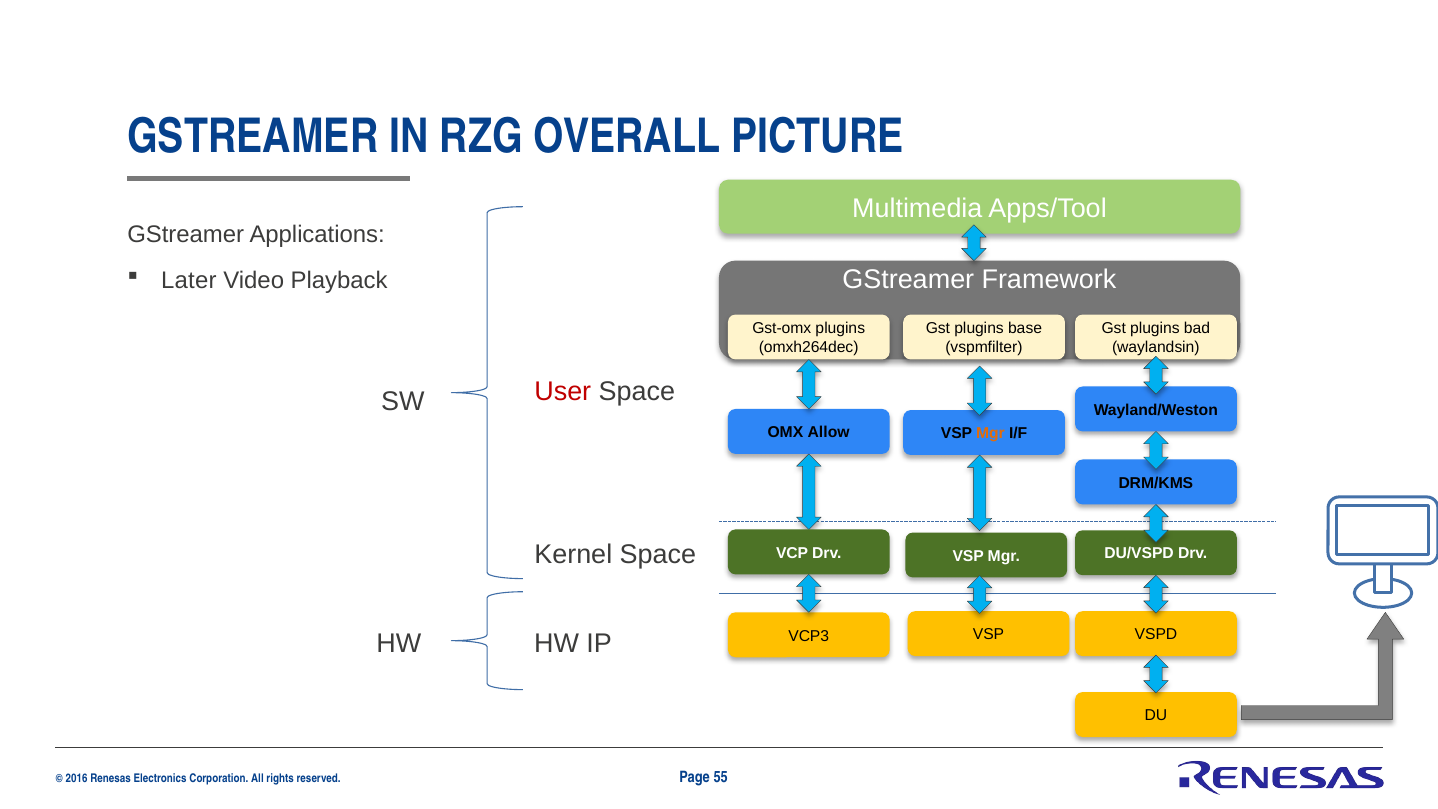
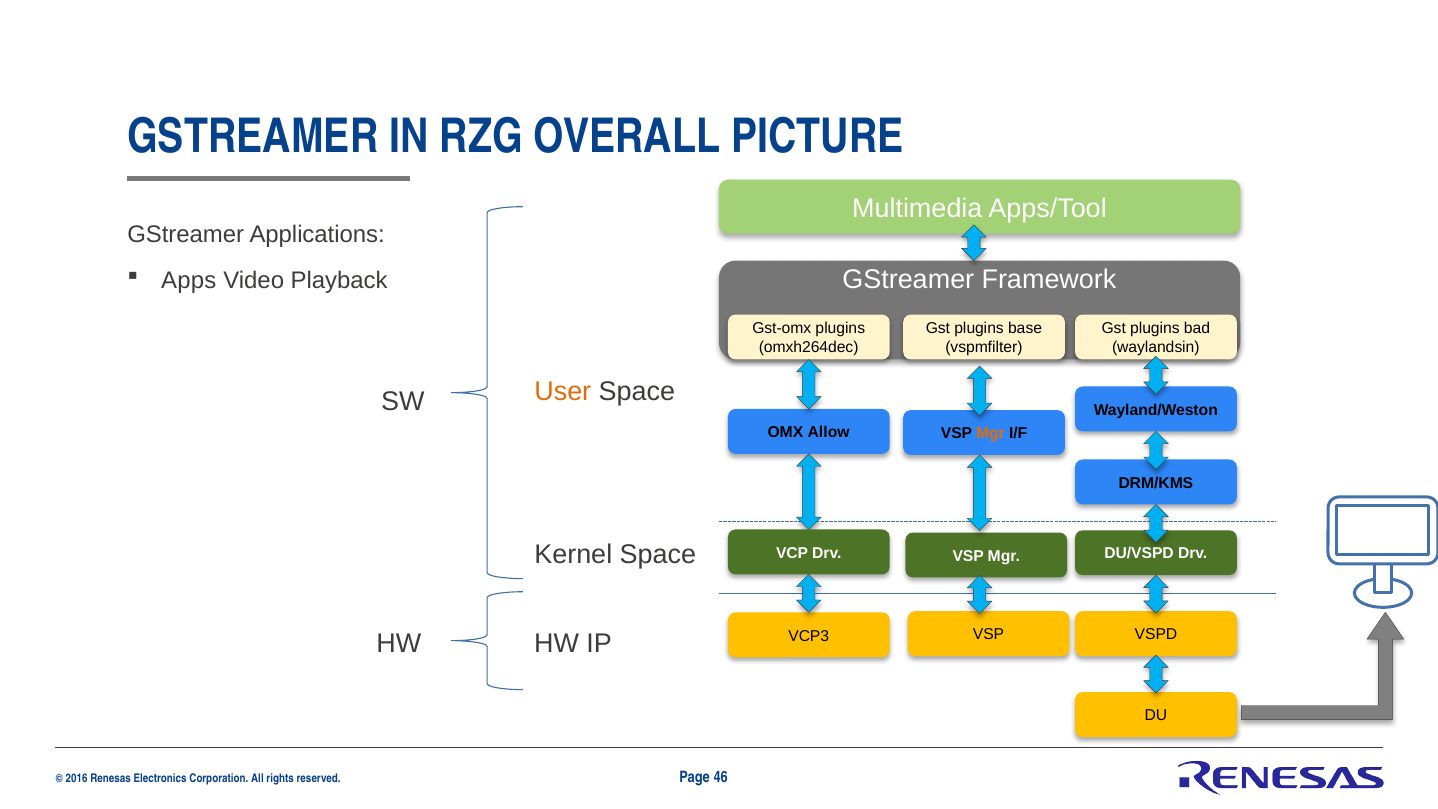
Later: Later -> Apps (189, 281)
User colour: red -> orange (563, 392)
55: 55 -> 46 (721, 777)
